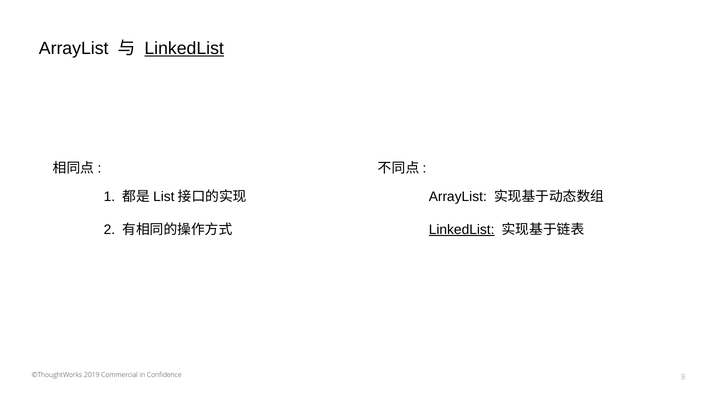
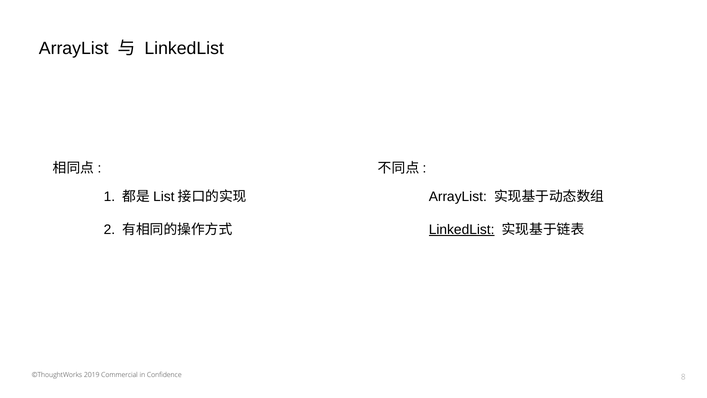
LinkedList underline: present -> none (184, 48)
